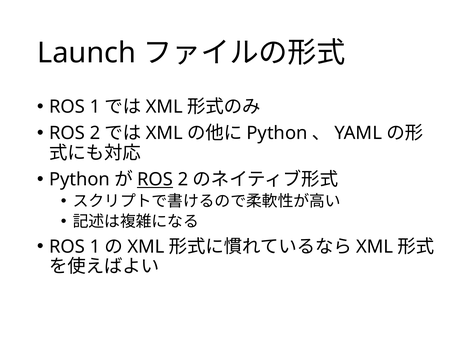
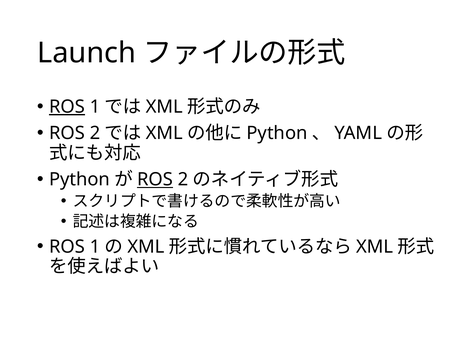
ROS underline: none -> present (67, 107)
